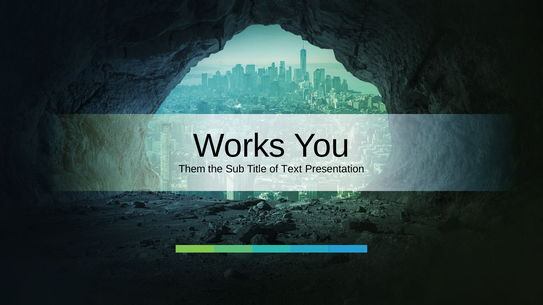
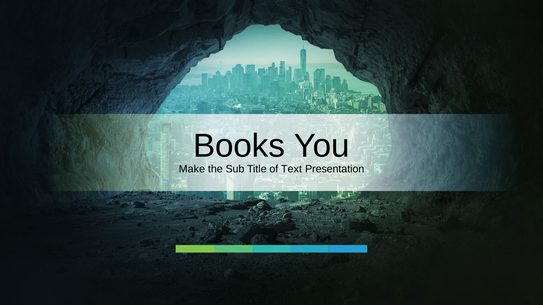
Works: Works -> Books (239, 146)
Them: Them -> Make (192, 169)
